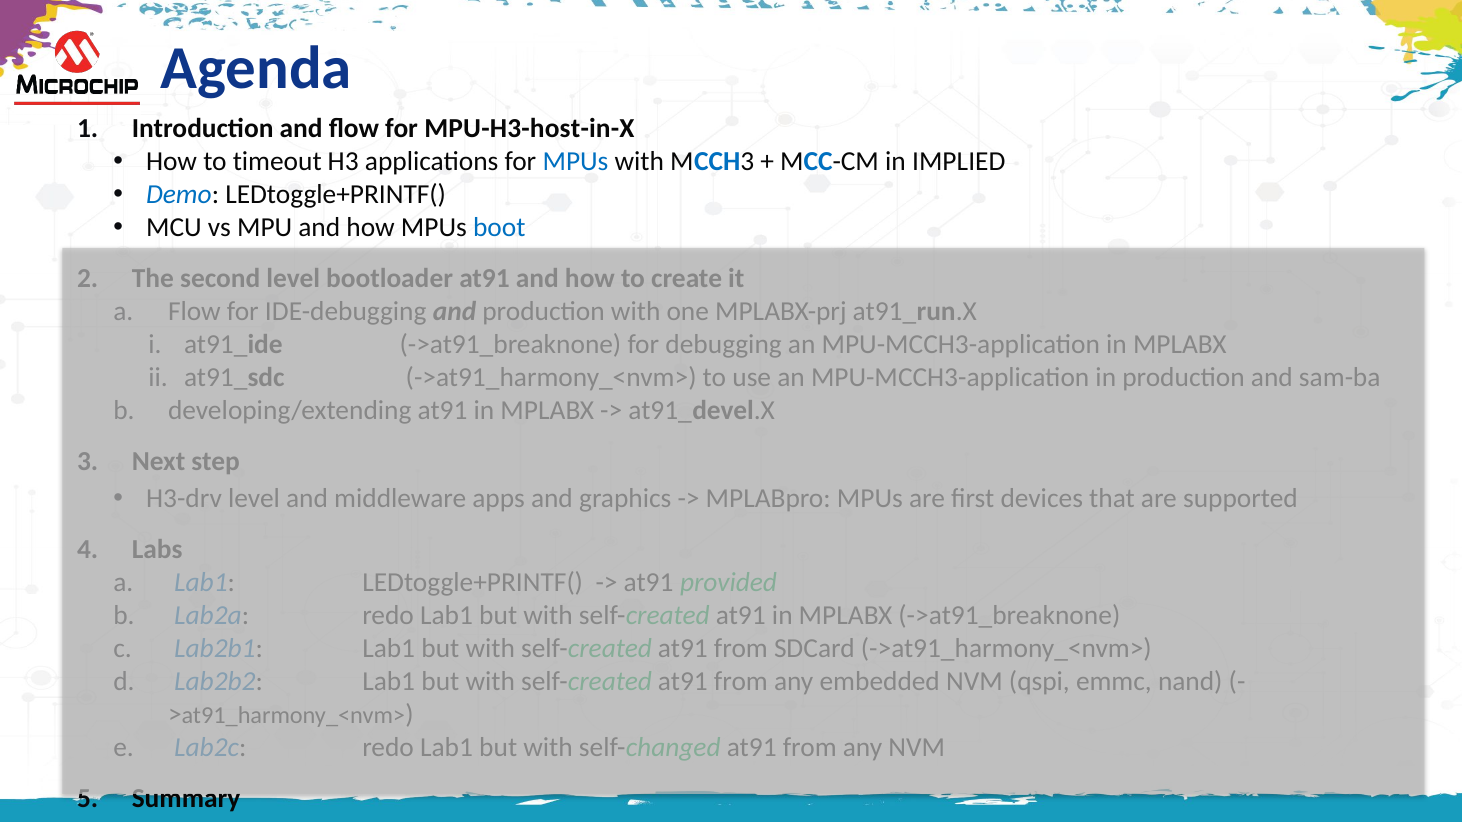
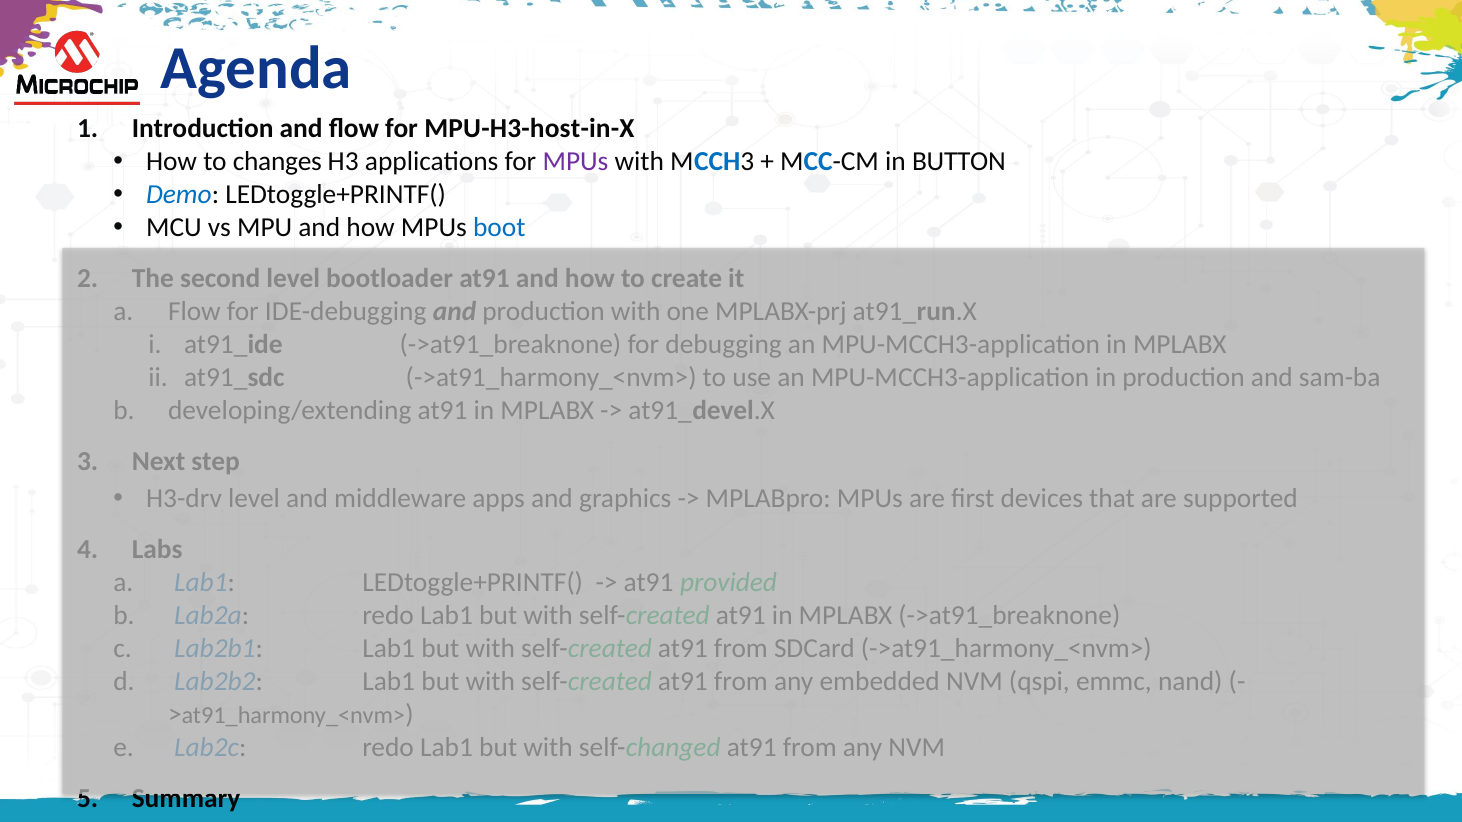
timeout: timeout -> changes (277, 162)
MPUs colour: blue -> purple (576, 162)
IMPLIED: IMPLIED -> BUTTON (959, 162)
